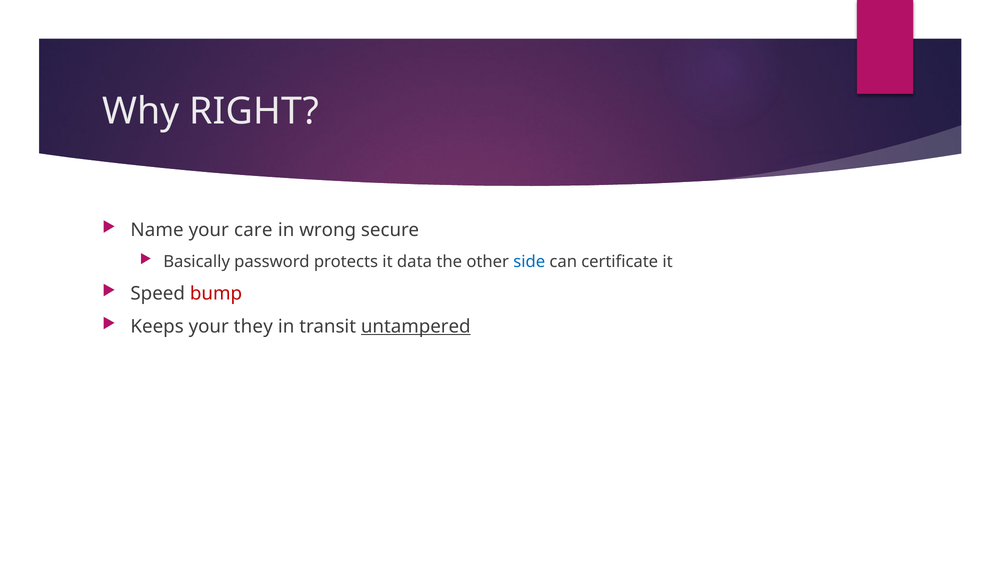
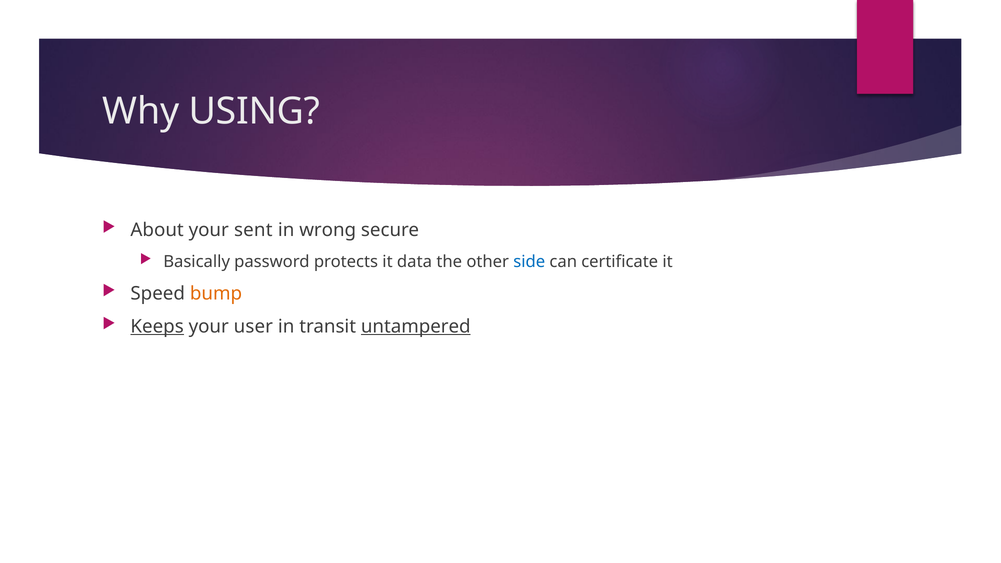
RIGHT: RIGHT -> USING (254, 112)
Name: Name -> About (157, 230)
care: care -> sent (253, 230)
bump colour: red -> orange (216, 293)
Keeps underline: none -> present (157, 326)
they: they -> user (253, 326)
